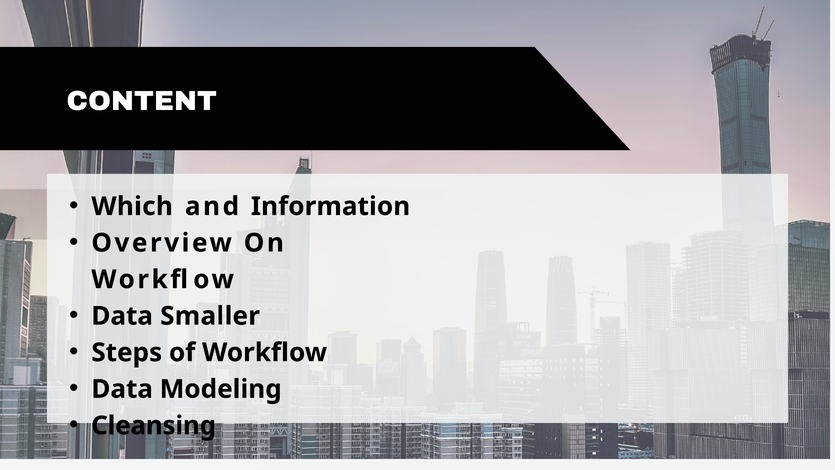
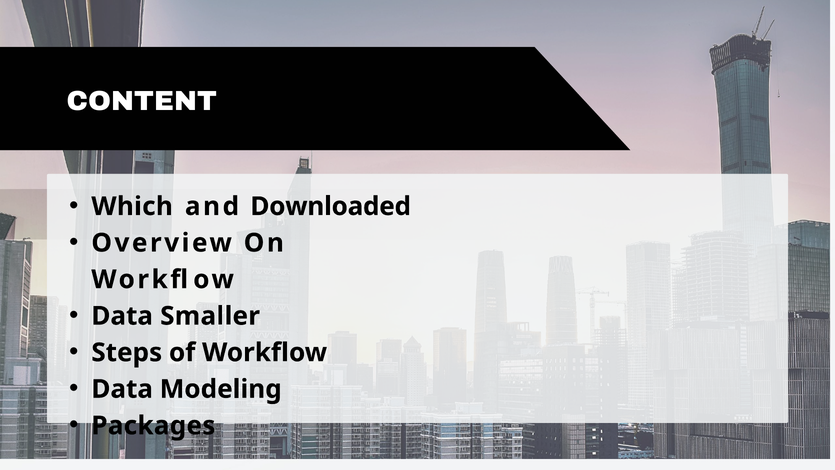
Information: Information -> Downloaded (331, 206)
Cleansing: Cleansing -> Packages (153, 425)
